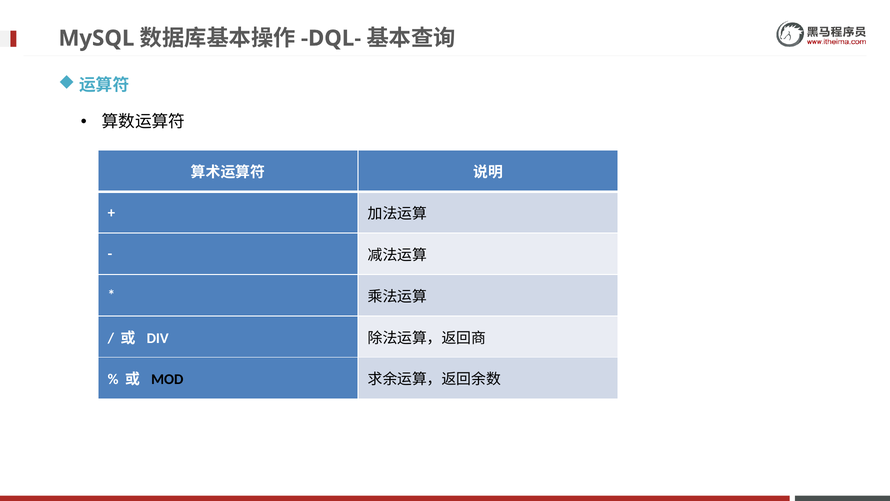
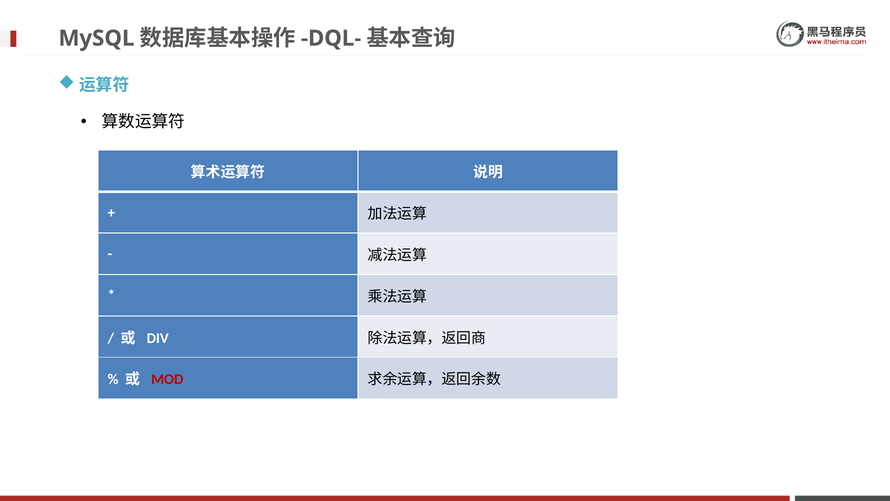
MOD colour: black -> red (167, 379)
